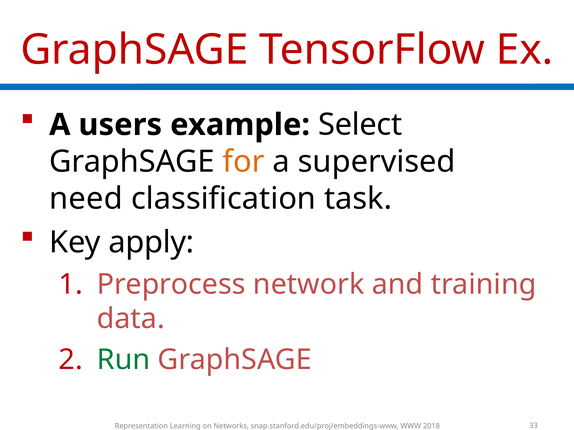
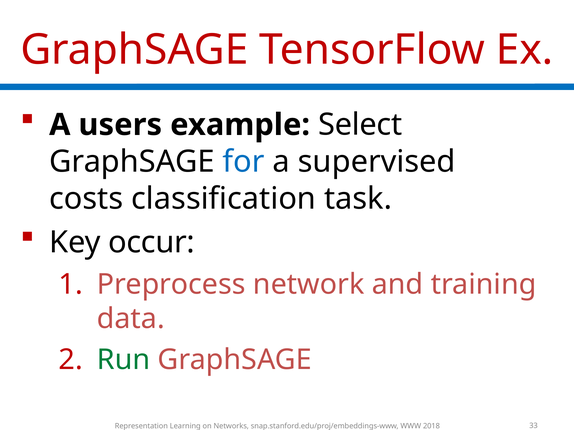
for colour: orange -> blue (244, 162)
need: need -> costs (86, 199)
apply: apply -> occur (151, 243)
